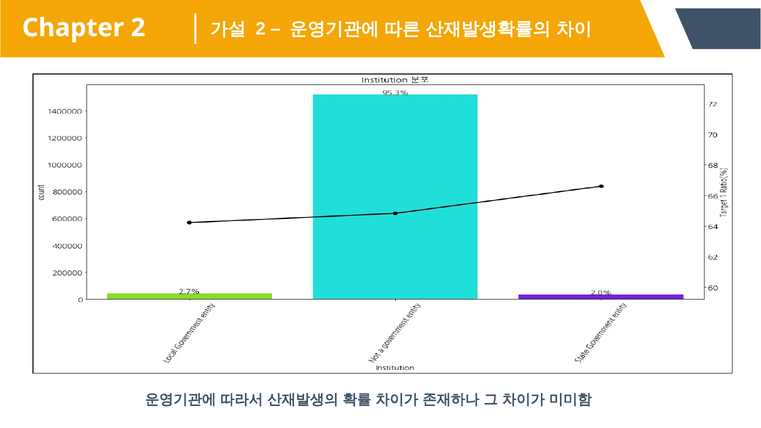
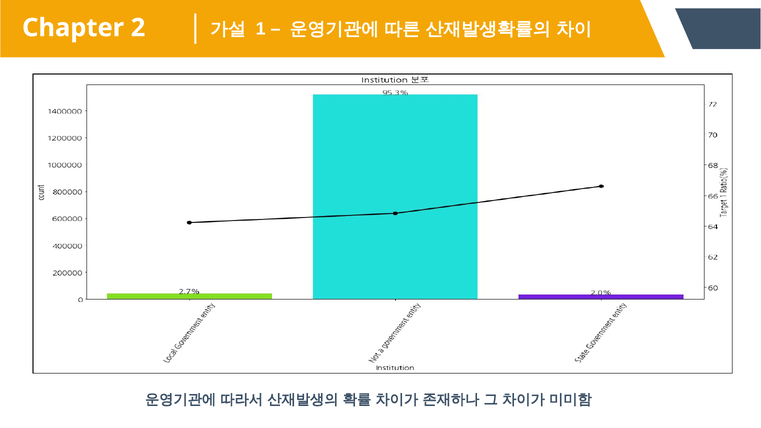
2: 2 -> 1 (261, 29)
